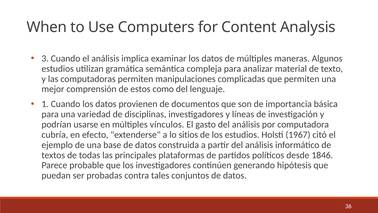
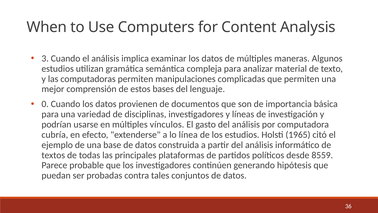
como: como -> bases (163, 89)
1: 1 -> 0 (45, 104)
sitios: sitios -> línea (188, 134)
1967: 1967 -> 1965 (298, 134)
1846: 1846 -> 8559 (322, 155)
